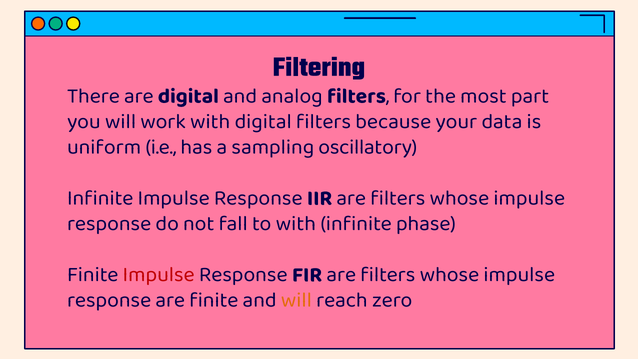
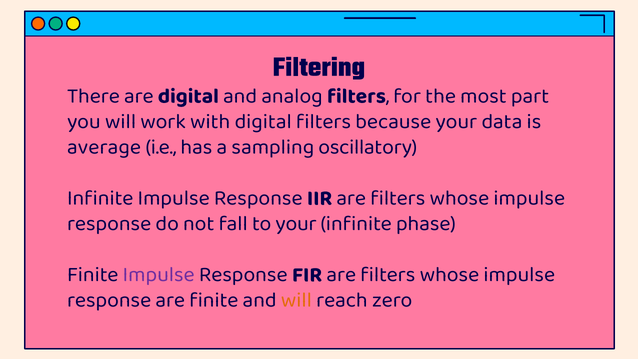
uniform: uniform -> average (104, 147)
to with: with -> your (296, 223)
Impulse colour: red -> purple (159, 274)
